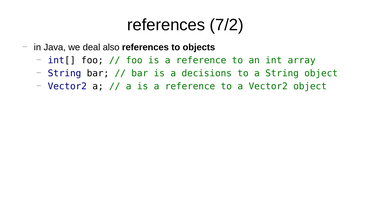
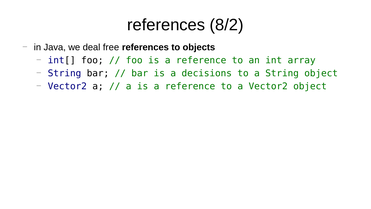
7/2: 7/2 -> 8/2 (227, 25)
also: also -> free (111, 47)
